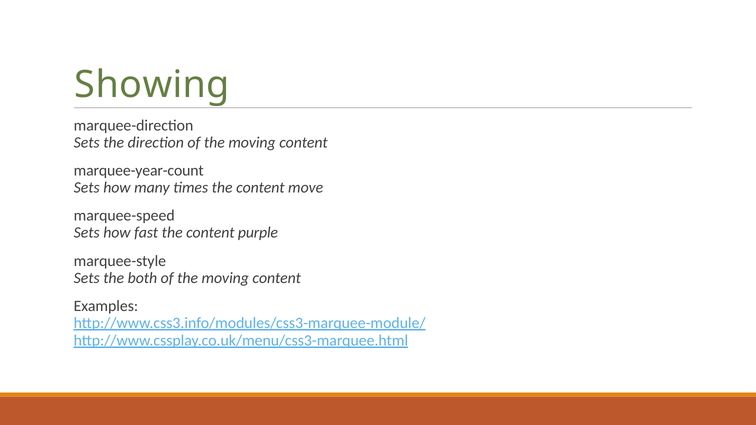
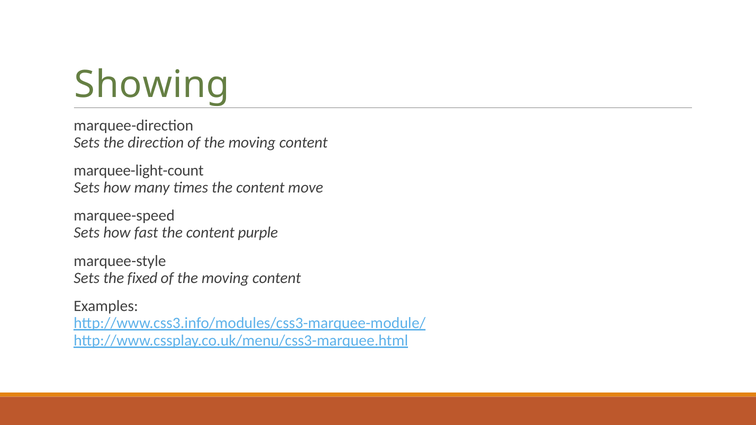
marquee-year-count: marquee-year-count -> marquee-light-count (139, 171)
both: both -> fixed (142, 278)
